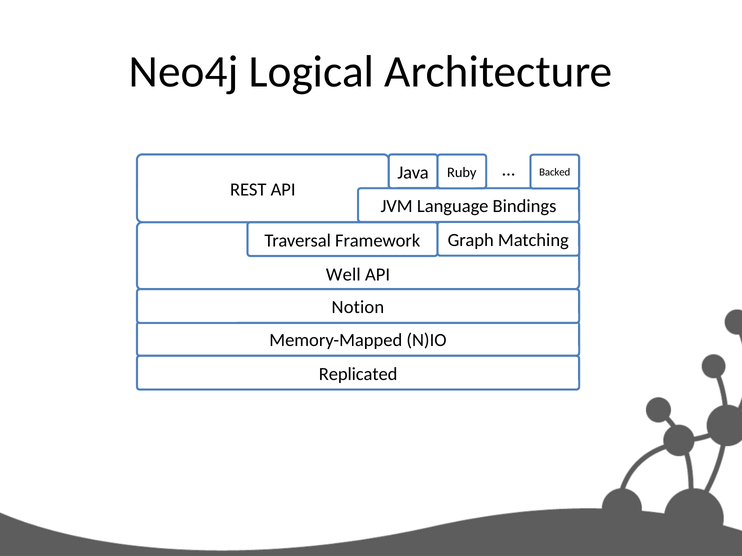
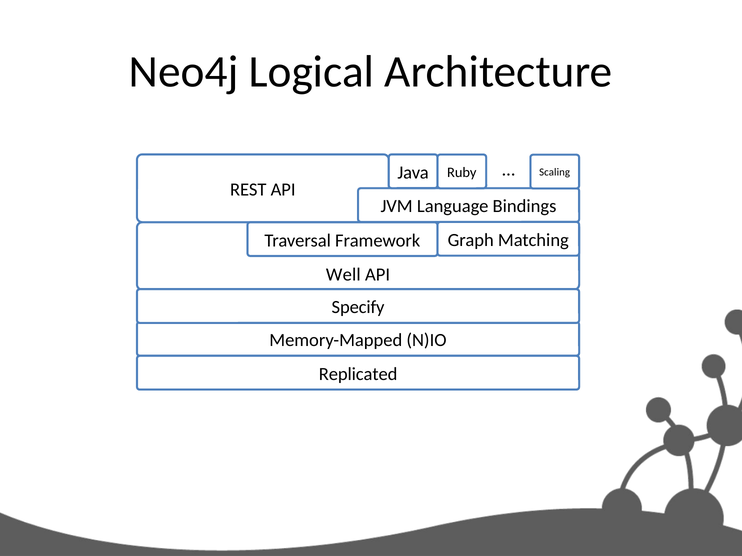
Backed: Backed -> Scaling (555, 172)
Notion: Notion -> Specify (358, 308)
